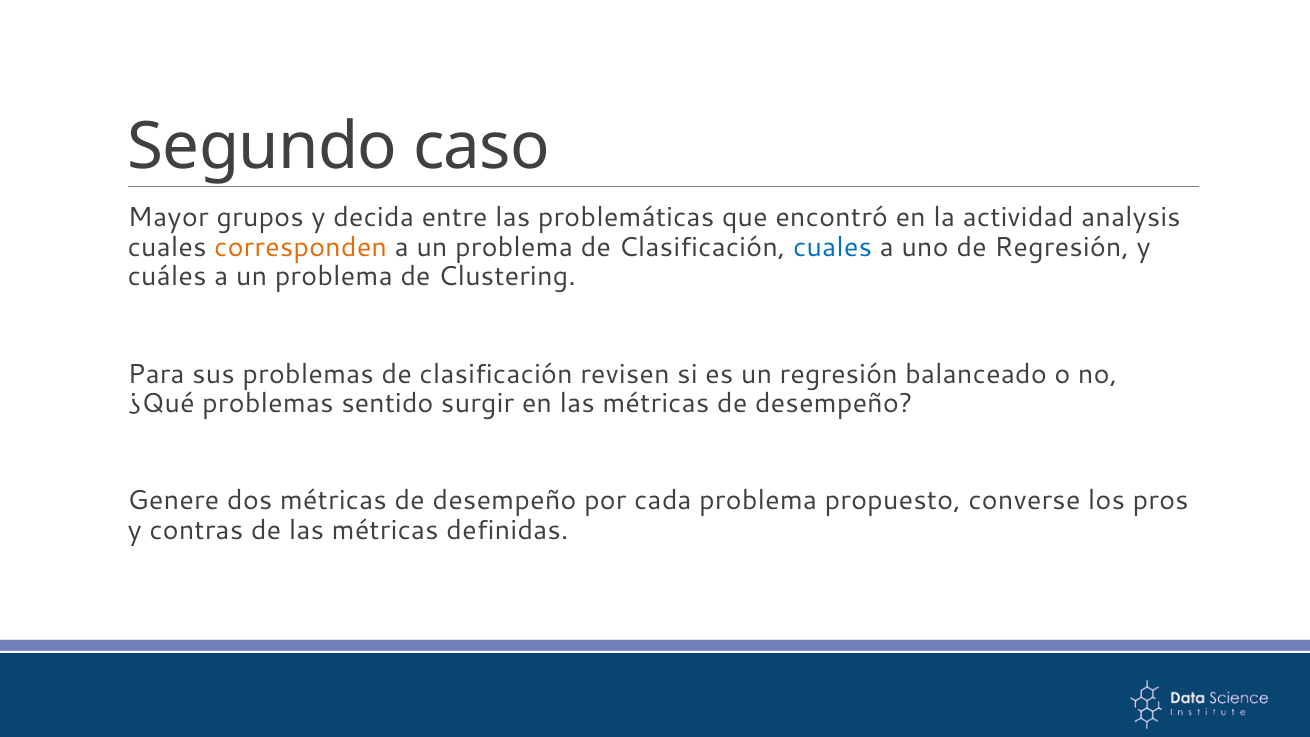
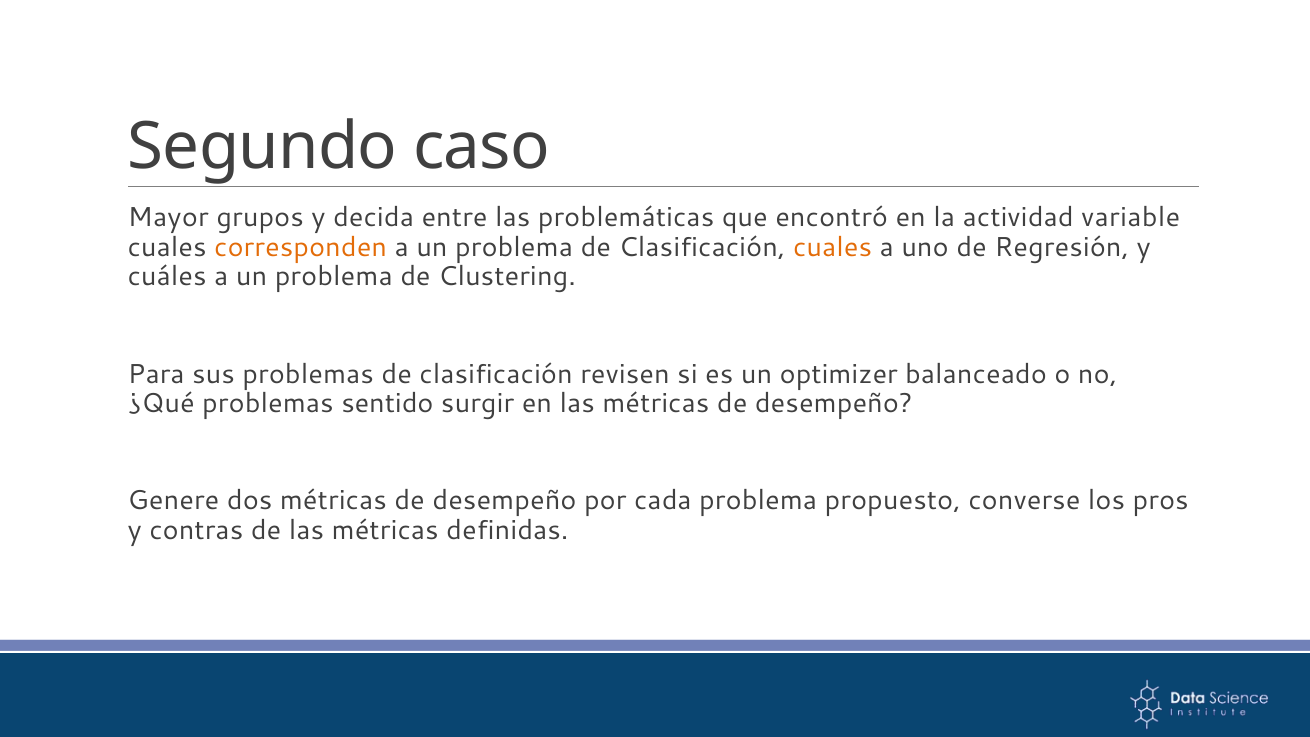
analysis: analysis -> variable (1131, 218)
cuales colour: blue -> orange (833, 247)
un regresión: regresión -> optimizer (839, 374)
